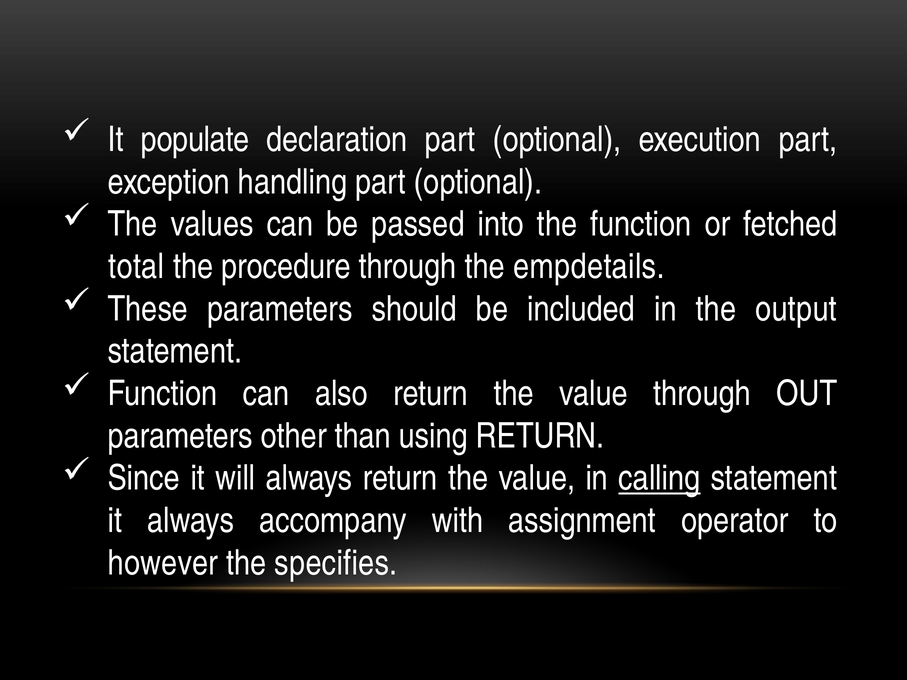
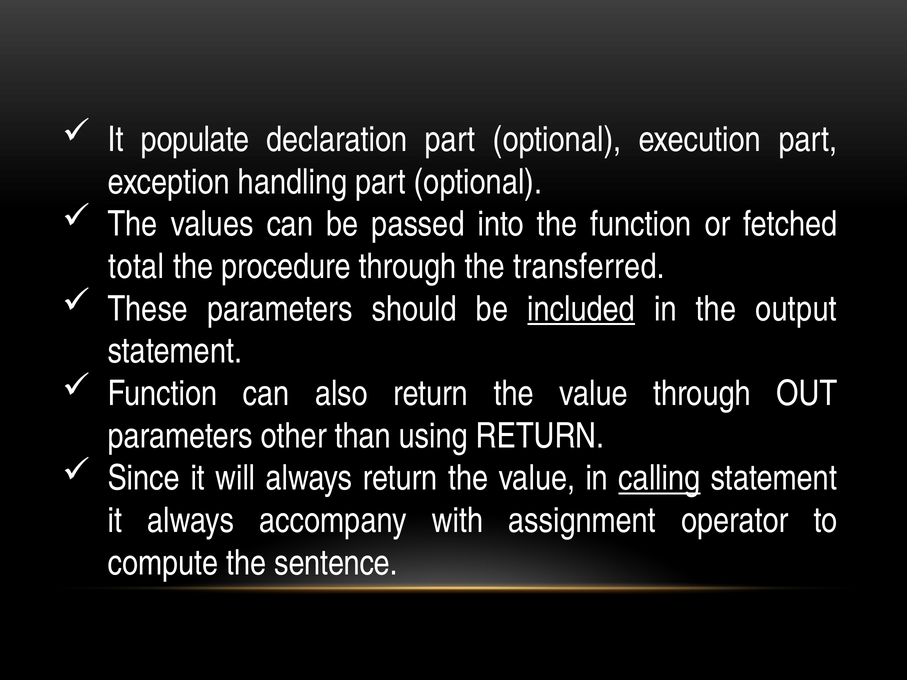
empdetails: empdetails -> transferred (589, 267)
included underline: none -> present (581, 309)
however: however -> compute (163, 563)
specifies: specifies -> sentence (336, 563)
